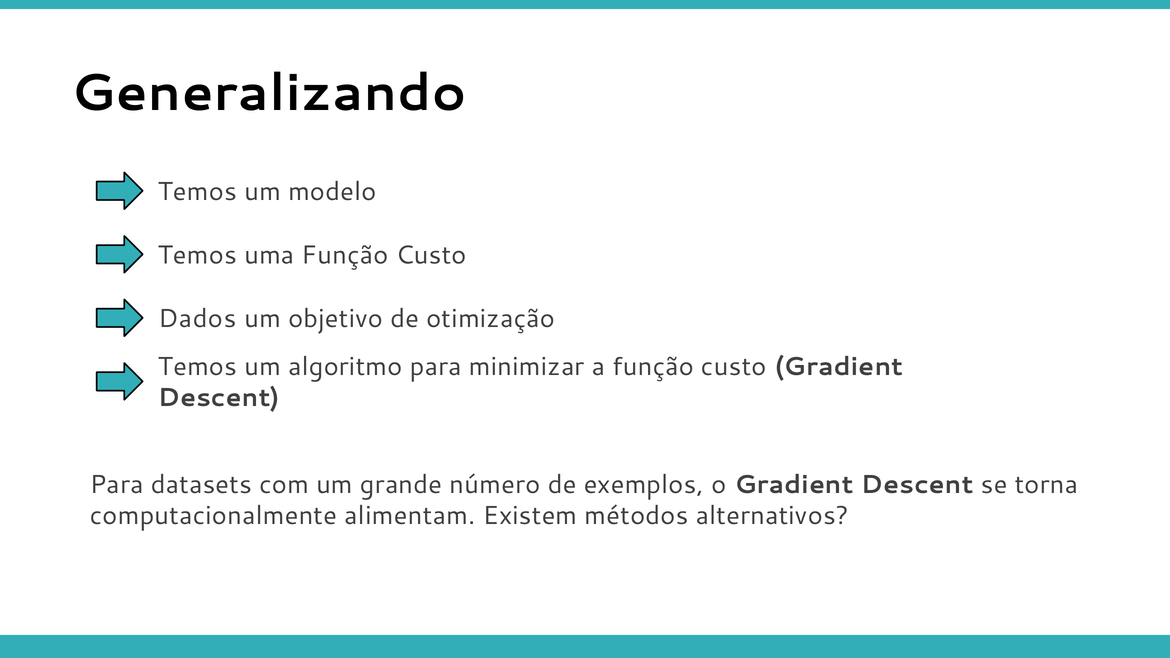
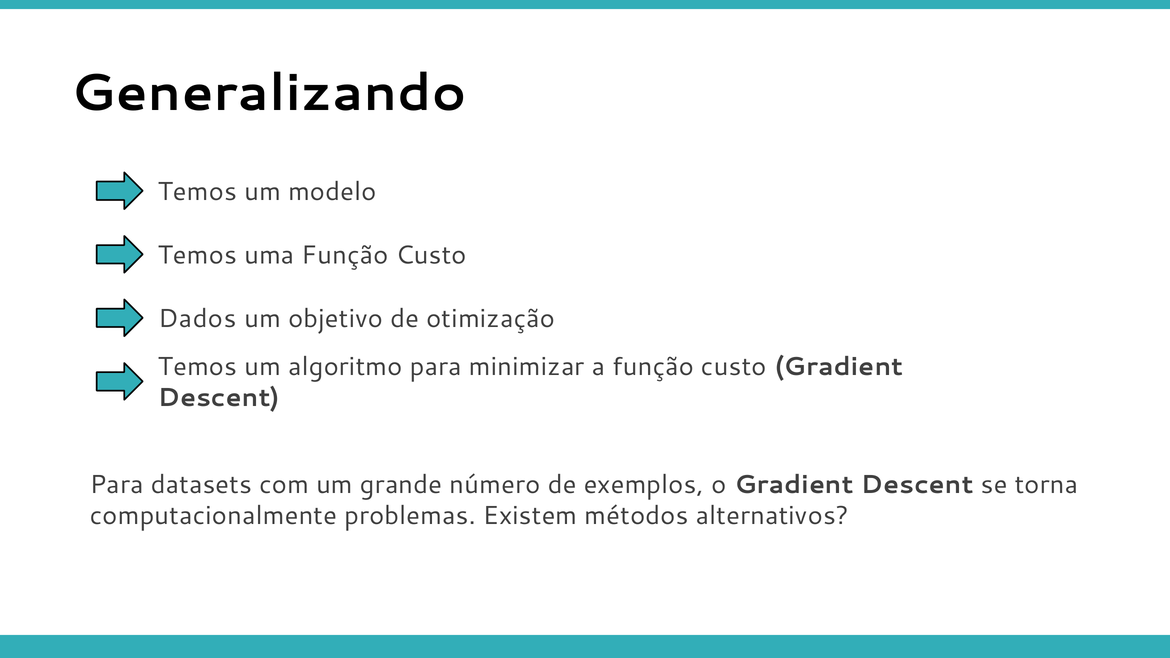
alimentam: alimentam -> problemas (410, 516)
